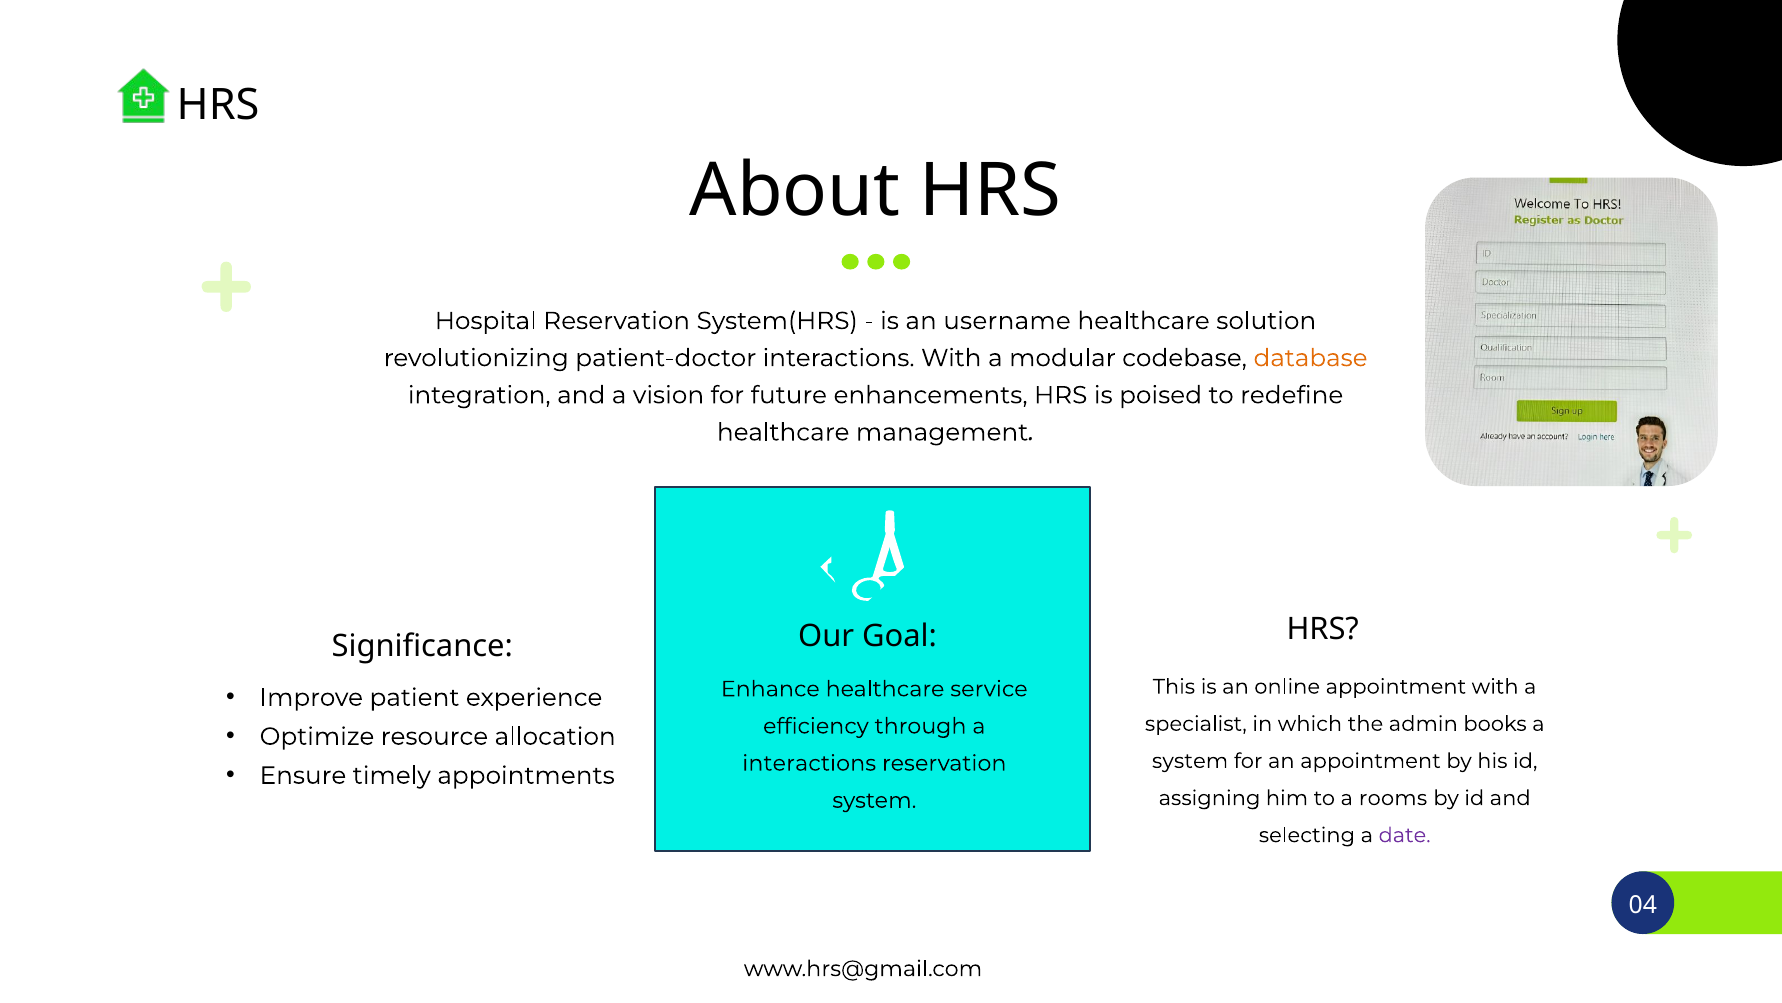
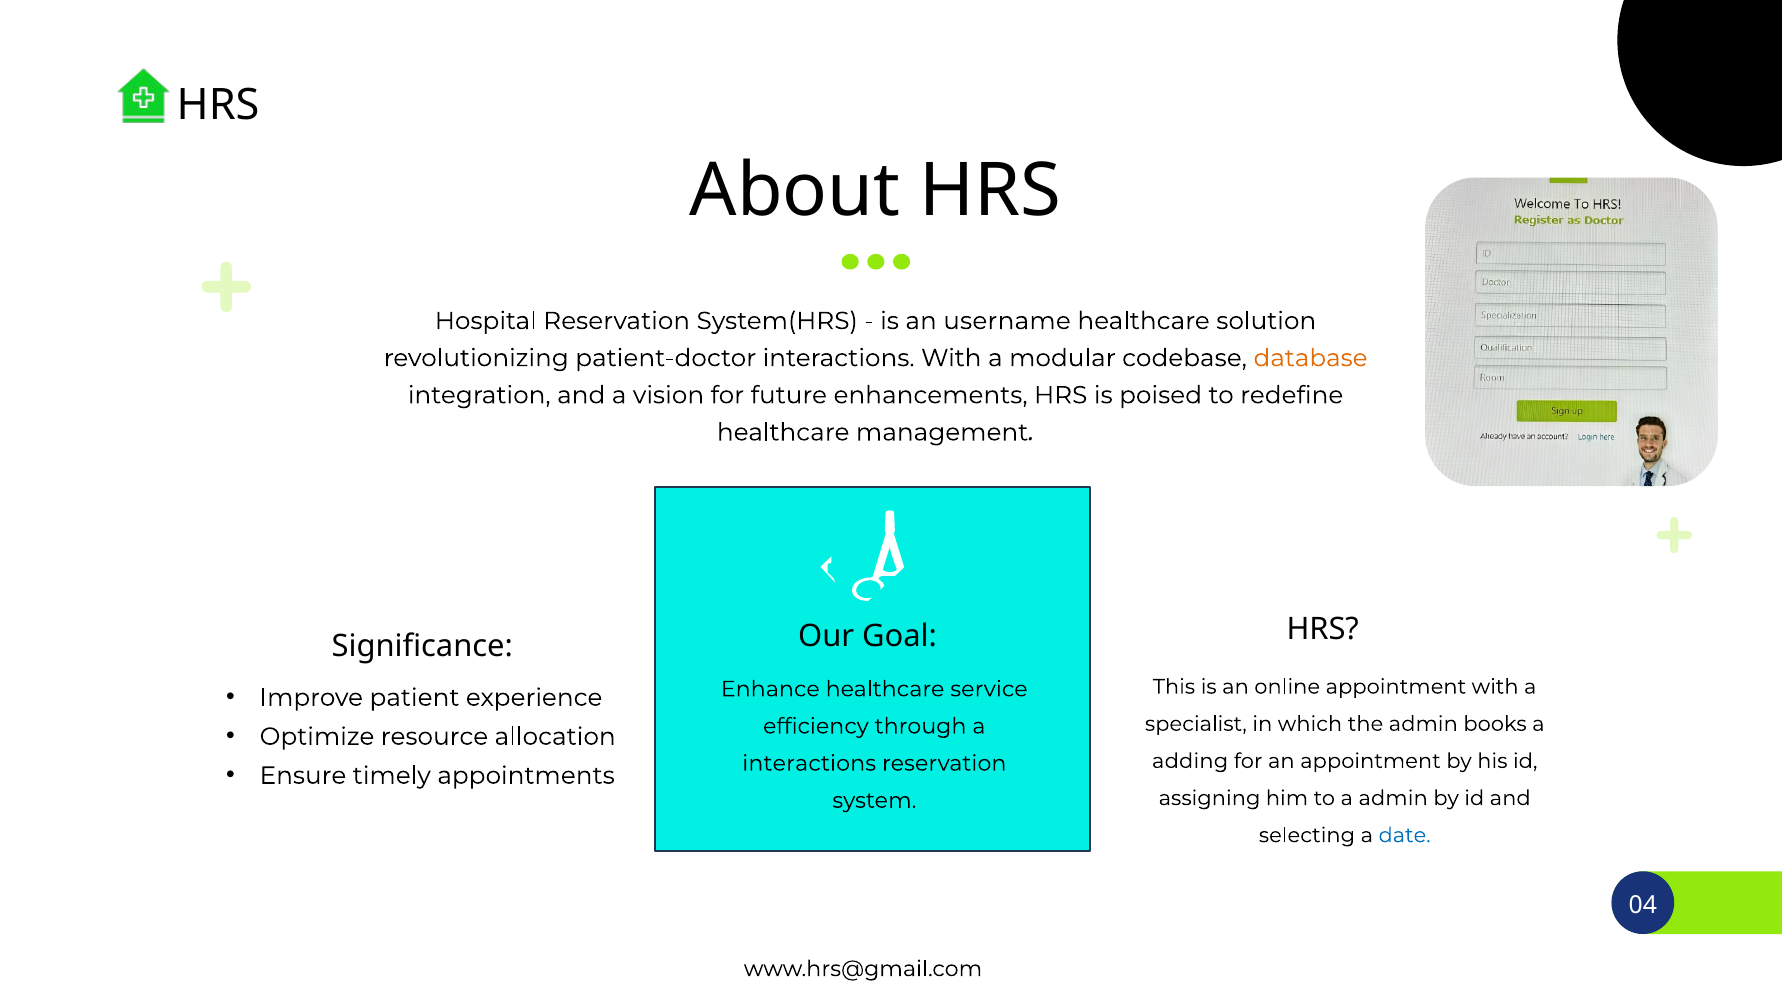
system: system -> adding (1190, 761)
a rooms: rooms -> admin (1393, 798)
date colour: purple -> blue (1405, 835)
